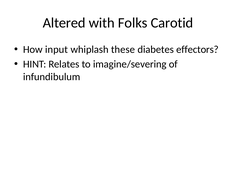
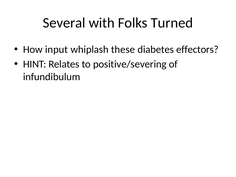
Altered: Altered -> Several (64, 23)
Carotid: Carotid -> Turned (172, 23)
imagine/severing: imagine/severing -> positive/severing (130, 64)
